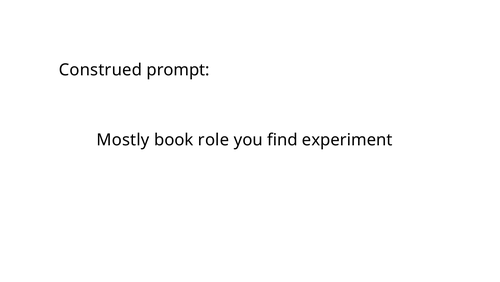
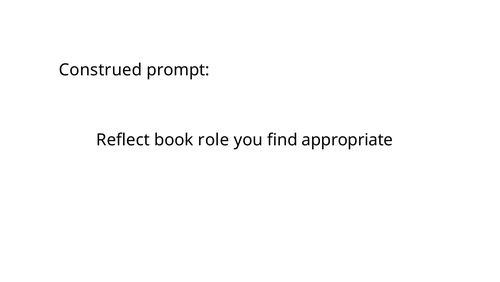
Mostly: Mostly -> Reflect (123, 140)
experiment: experiment -> appropriate (347, 140)
